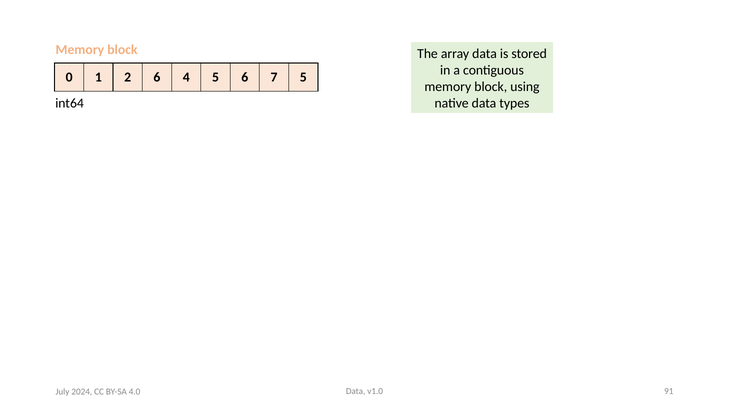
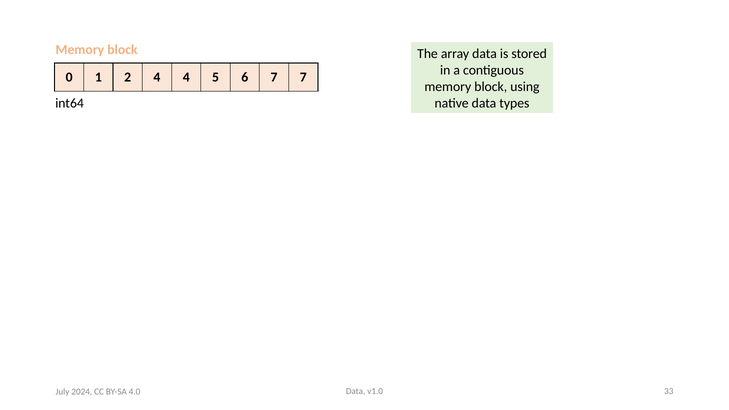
2 6: 6 -> 4 (157, 77)
7 5: 5 -> 7 (303, 77)
91: 91 -> 33 (669, 392)
